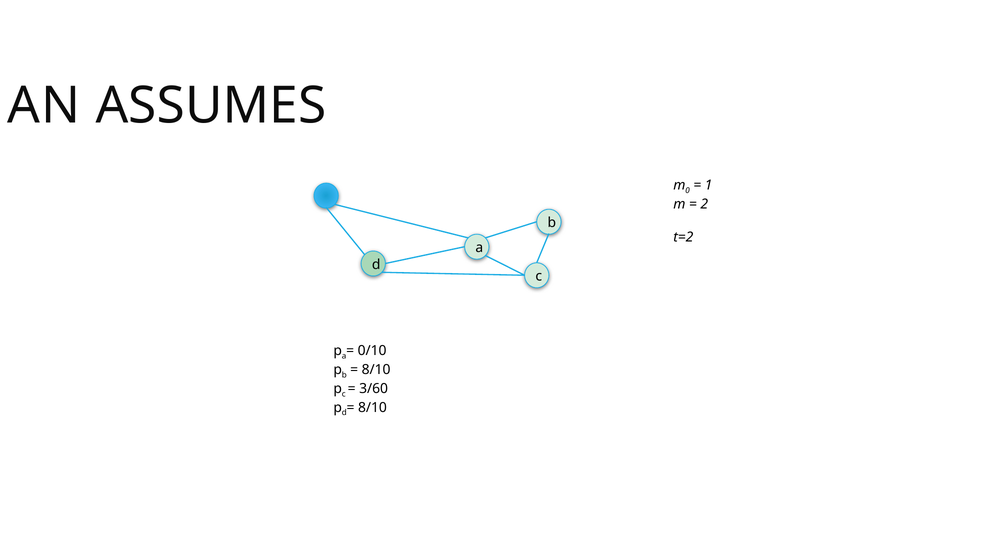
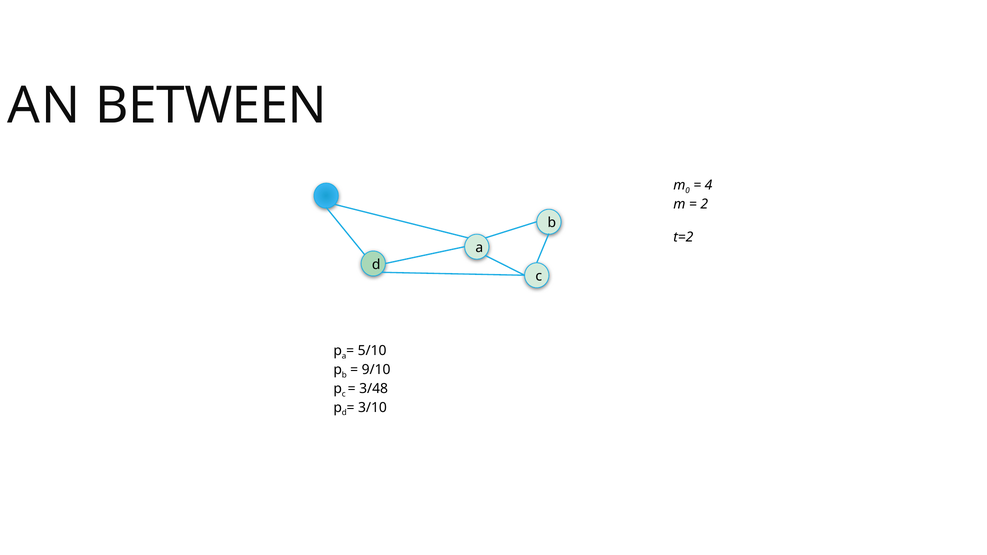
ASSUMES: ASSUMES -> BETWEEN (211, 106)
1: 1 -> 4 (709, 185)
0/10: 0/10 -> 5/10 (372, 351)
8/10: 8/10 -> 9/10 (376, 370)
3/60: 3/60 -> 3/48 (374, 389)
8/10: 8/10 -> 3/10 (372, 408)
